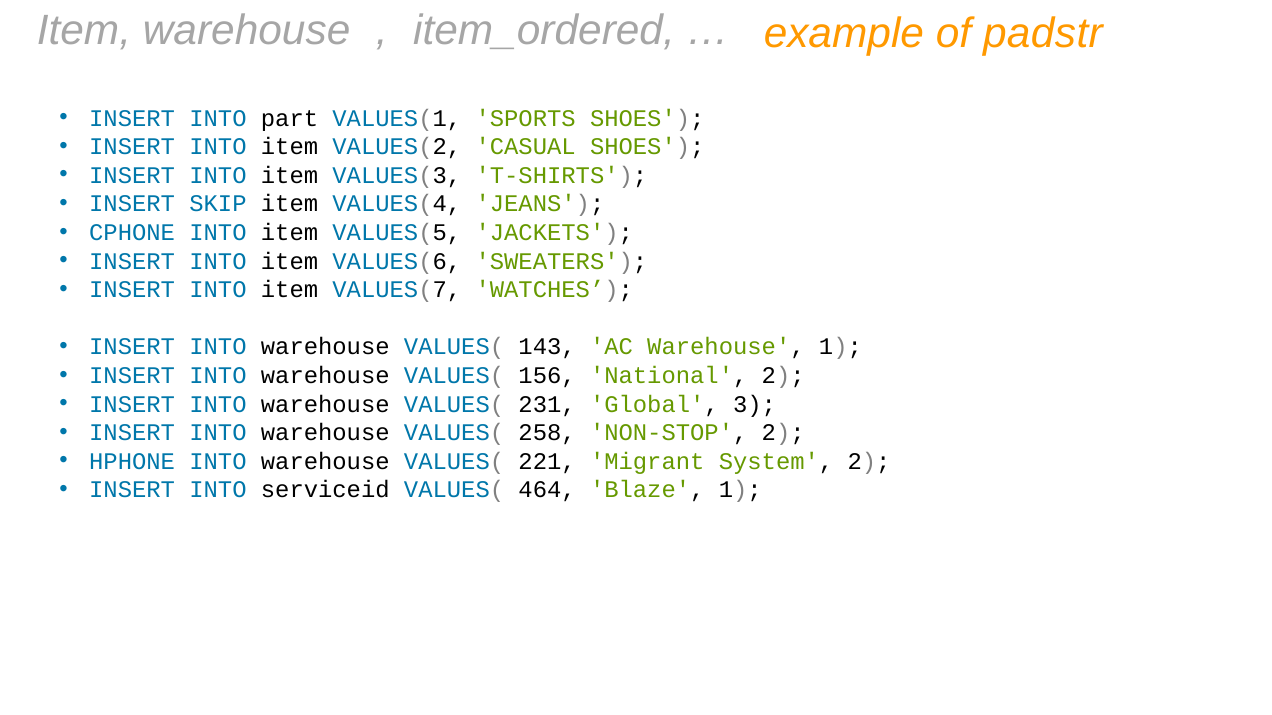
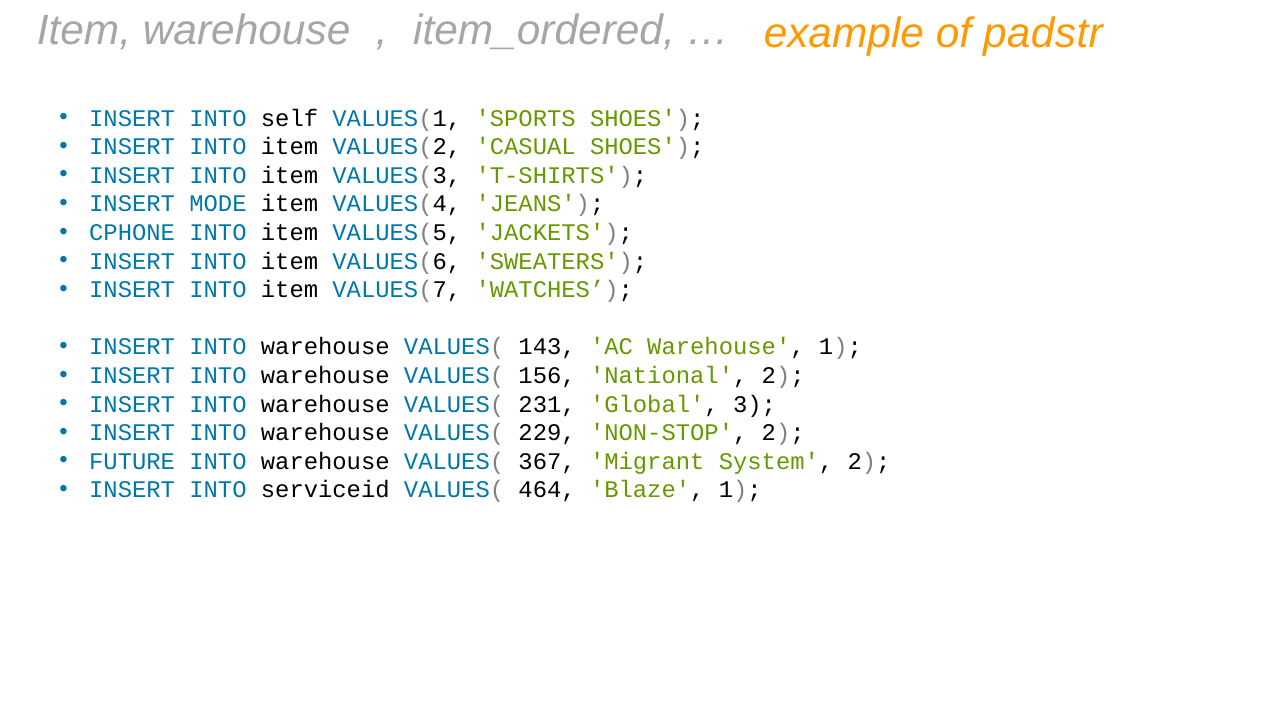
part: part -> self (290, 118)
SKIP: SKIP -> MODE (218, 204)
258: 258 -> 229 (547, 433)
HPHONE: HPHONE -> FUTURE (132, 462)
221: 221 -> 367 (547, 462)
